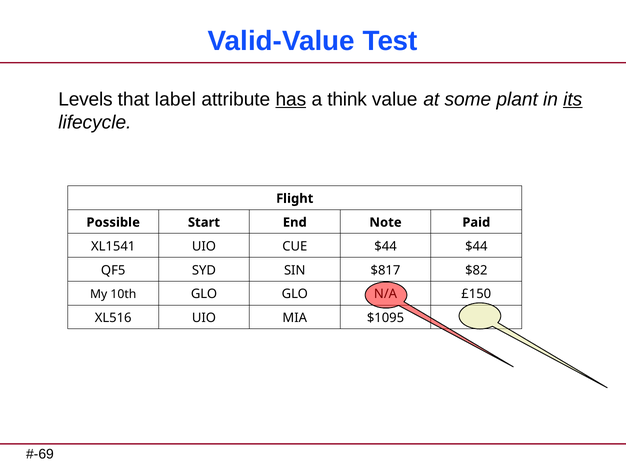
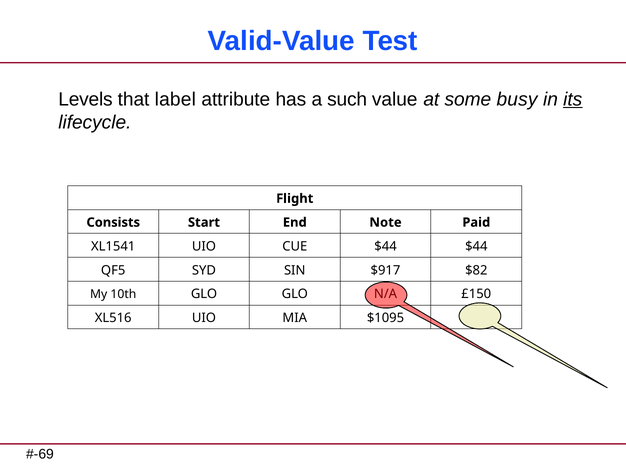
has underline: present -> none (291, 99)
think: think -> such (347, 99)
plant: plant -> busy (517, 99)
Possible: Possible -> Consists (113, 222)
$817: $817 -> $917 (385, 270)
